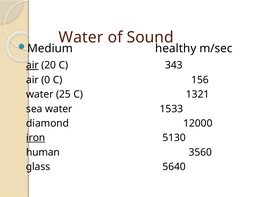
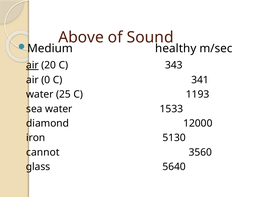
Water: Water -> Above (81, 37)
156: 156 -> 341 (200, 80)
1321: 1321 -> 1193 (198, 94)
iron underline: present -> none (36, 137)
human: human -> cannot (43, 152)
